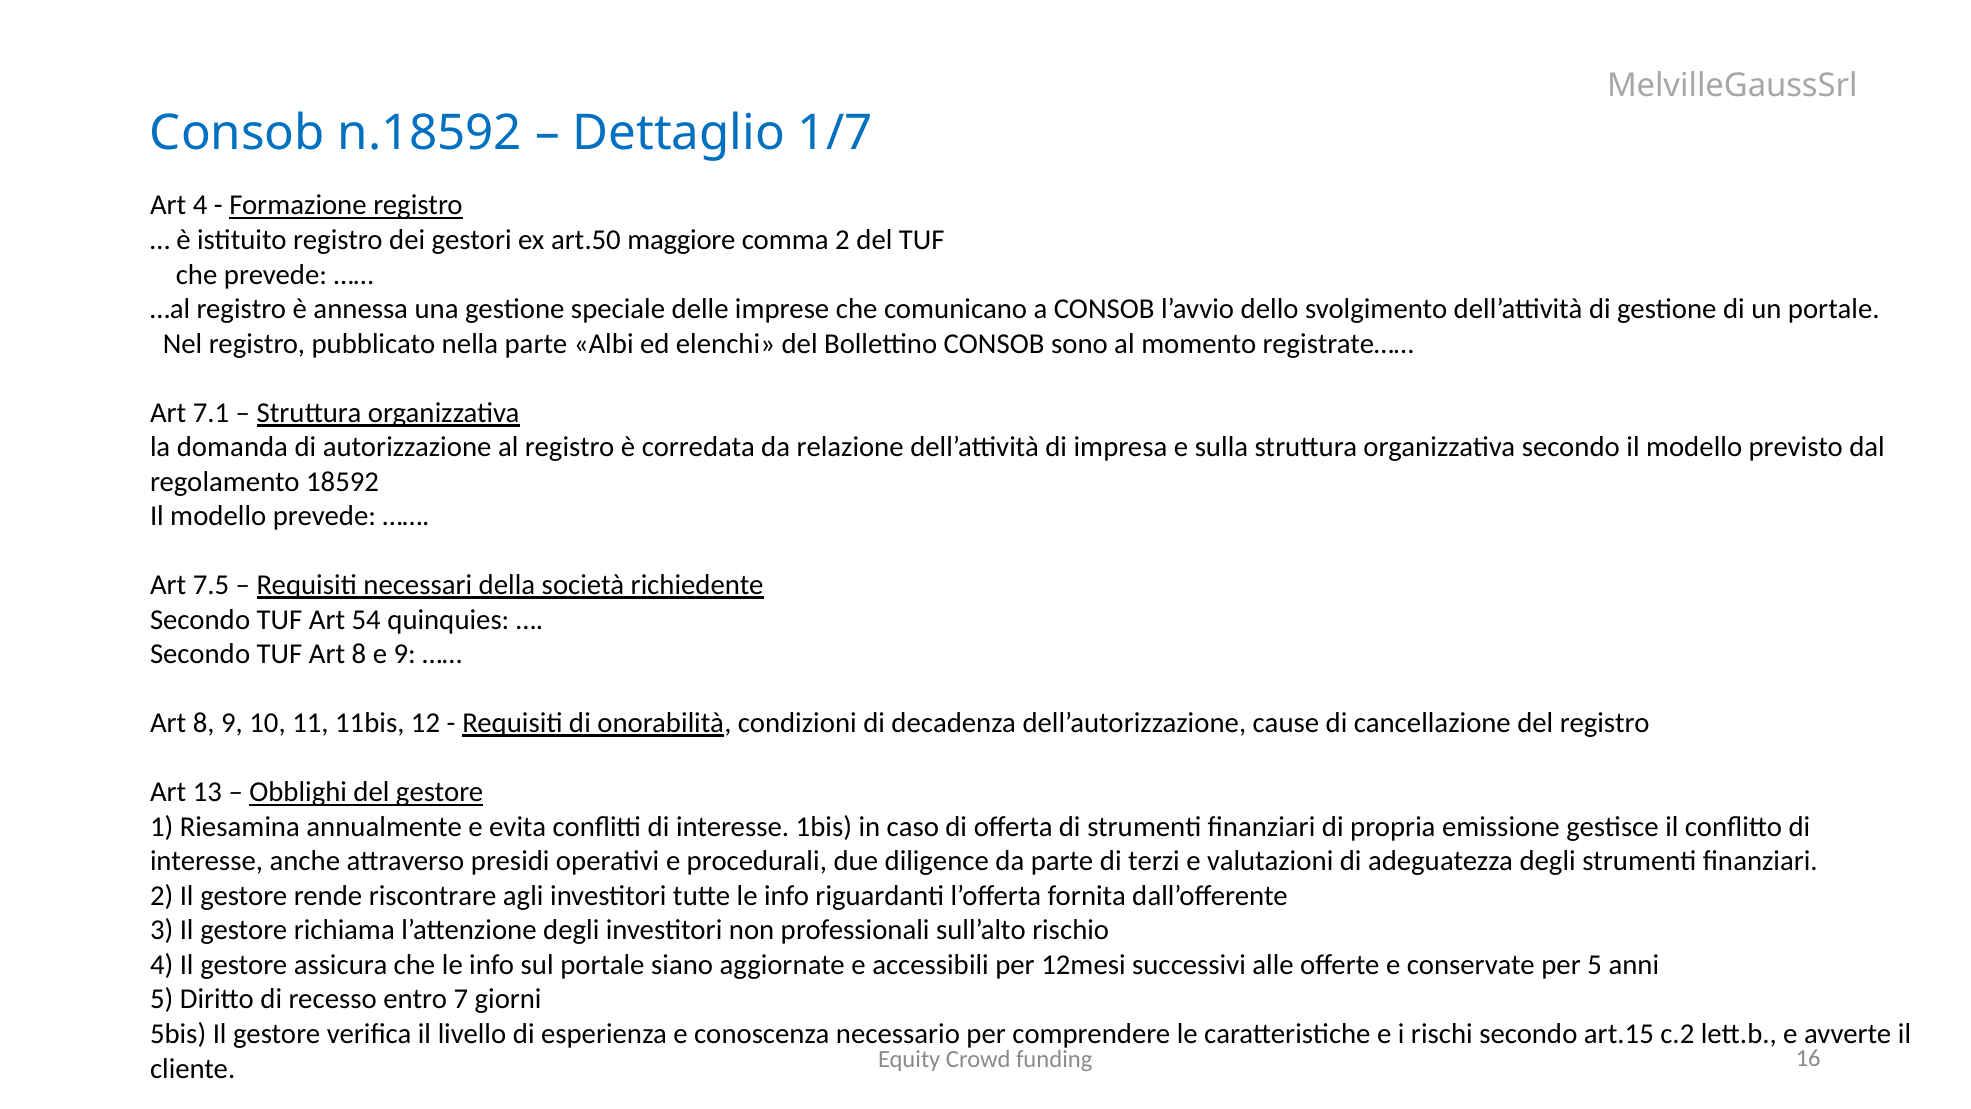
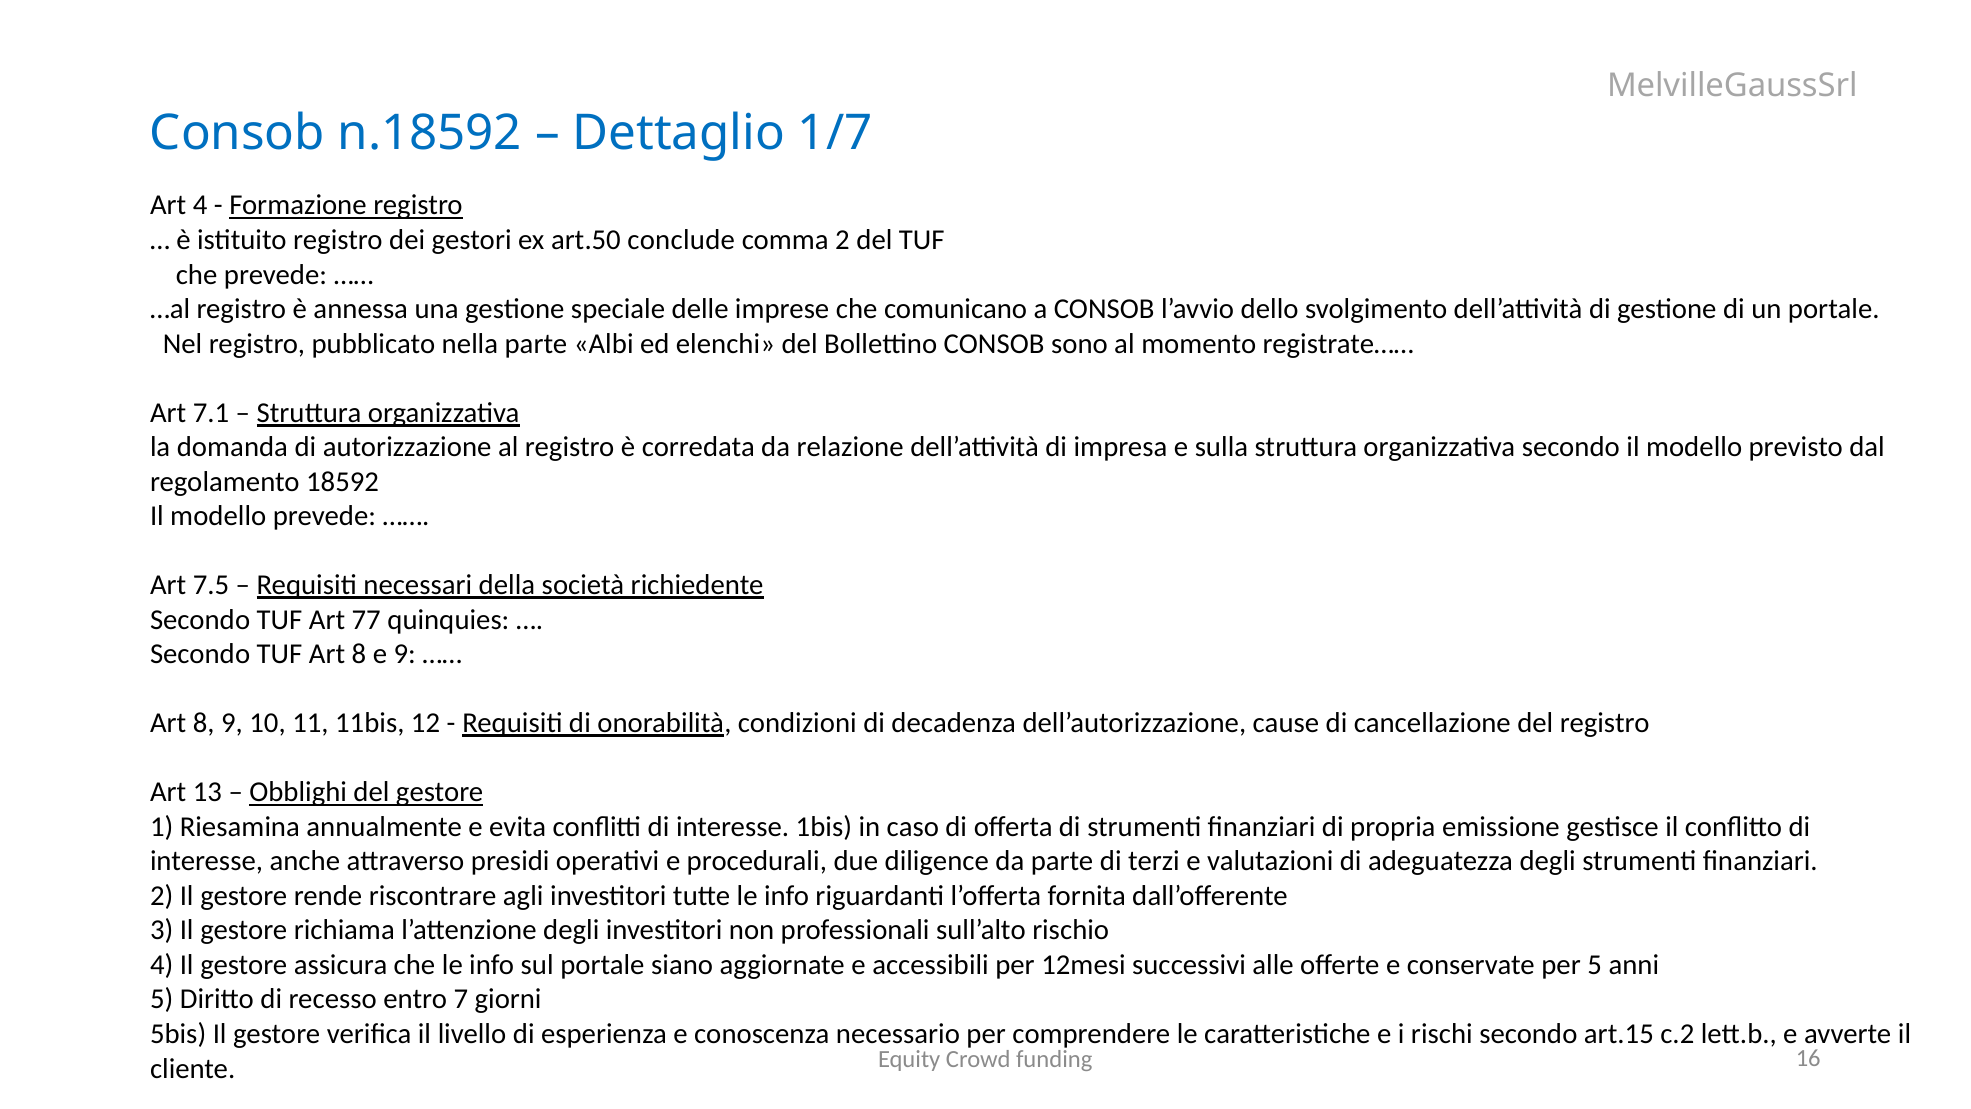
maggiore: maggiore -> conclude (681, 240)
54: 54 -> 77 (366, 620)
